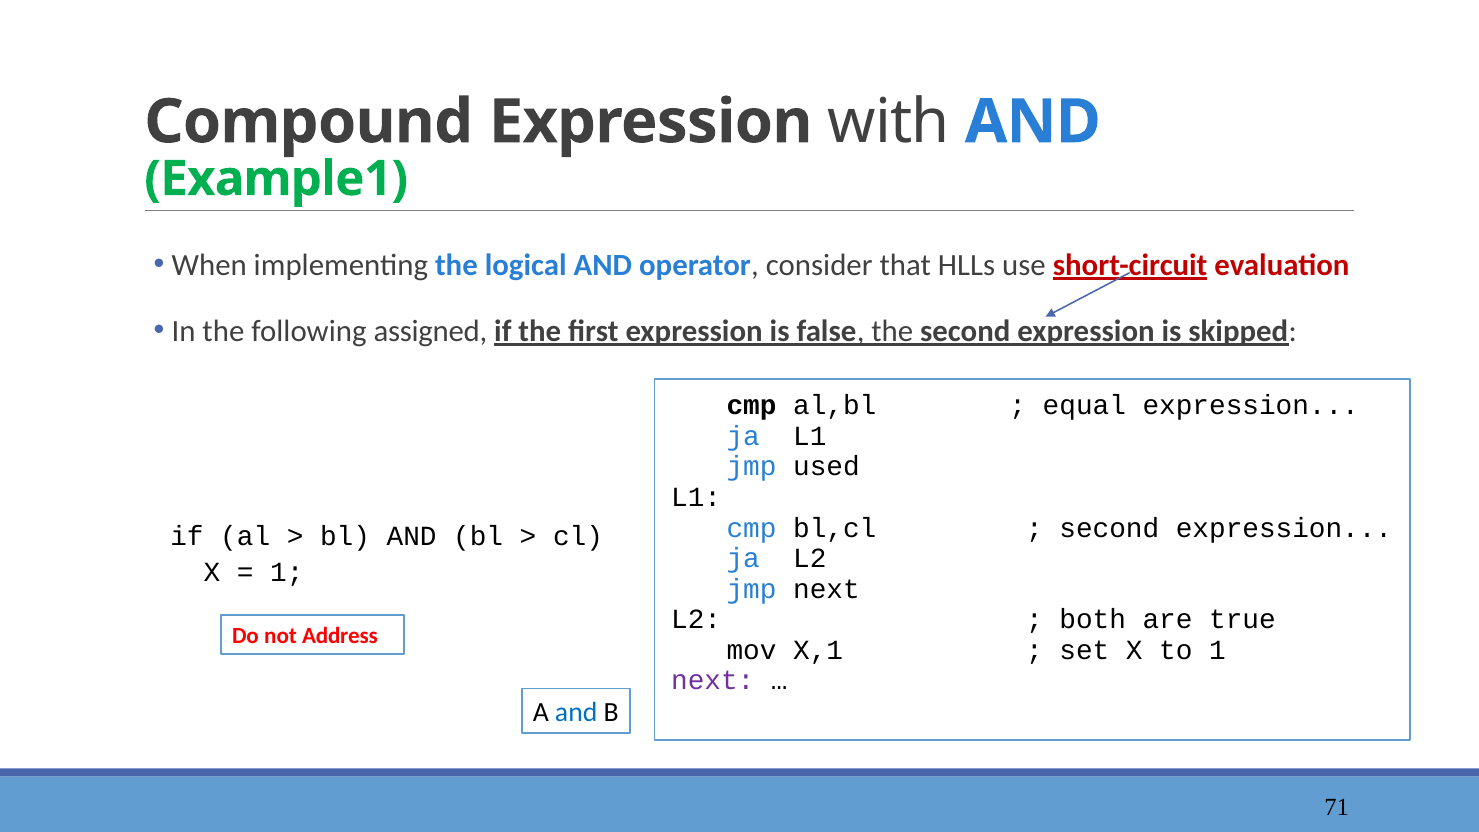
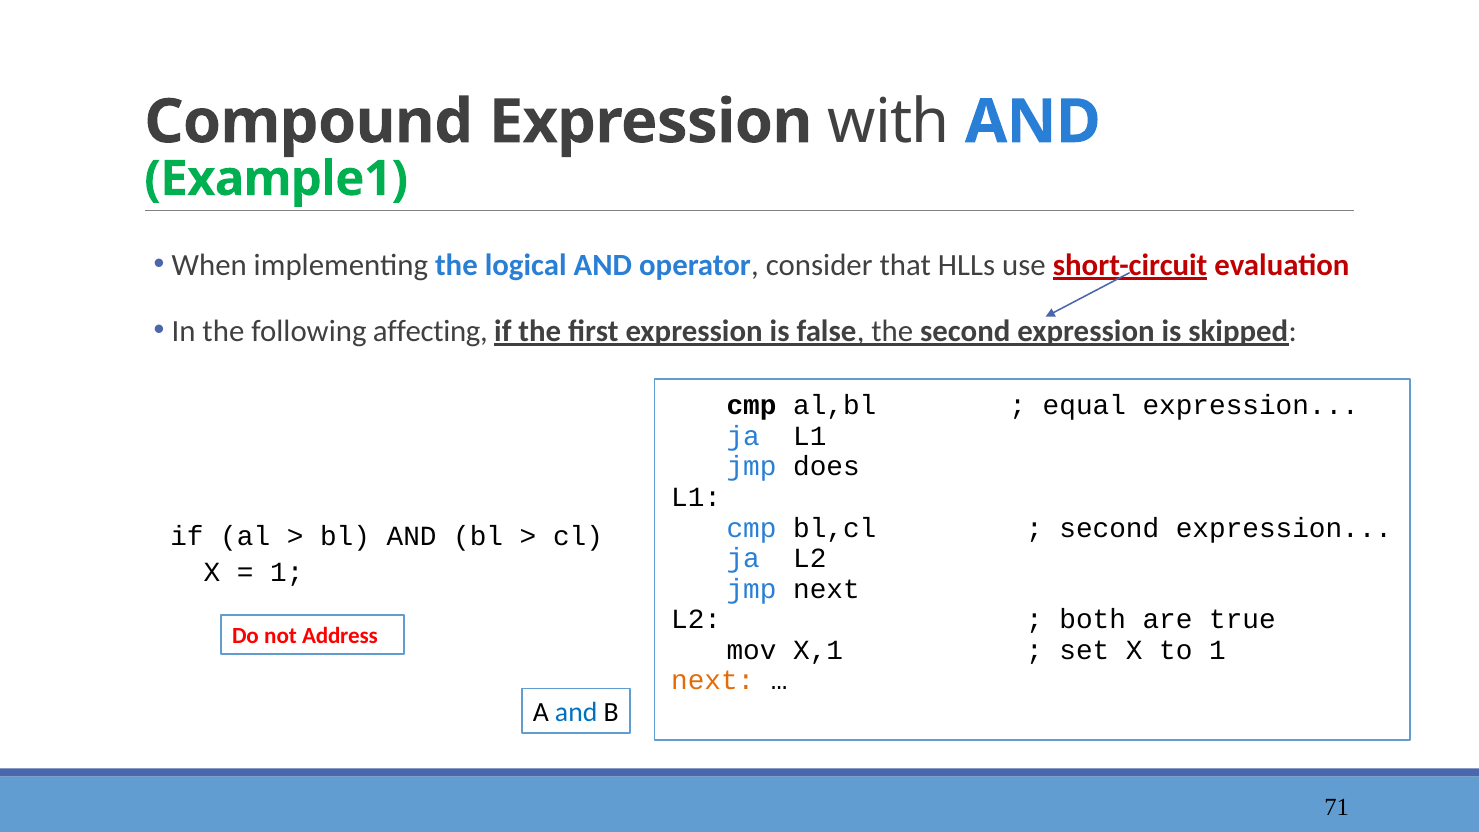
assigned: assigned -> affecting (430, 331)
used: used -> does (826, 467)
next colour: purple -> orange (713, 680)
